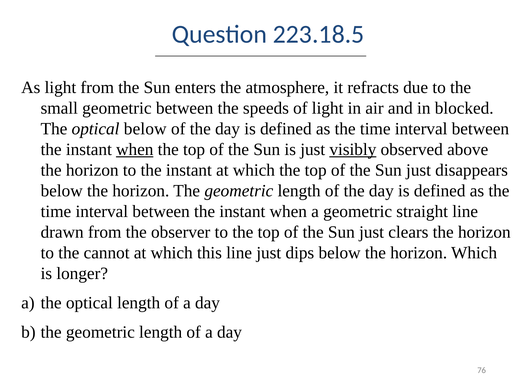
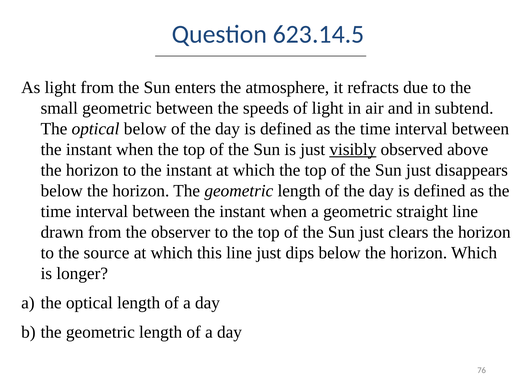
223.18.5: 223.18.5 -> 623.14.5 (319, 34)
blocked: blocked -> subtend (464, 108)
when underline: present -> none (135, 149)
cannot: cannot -> source (107, 253)
